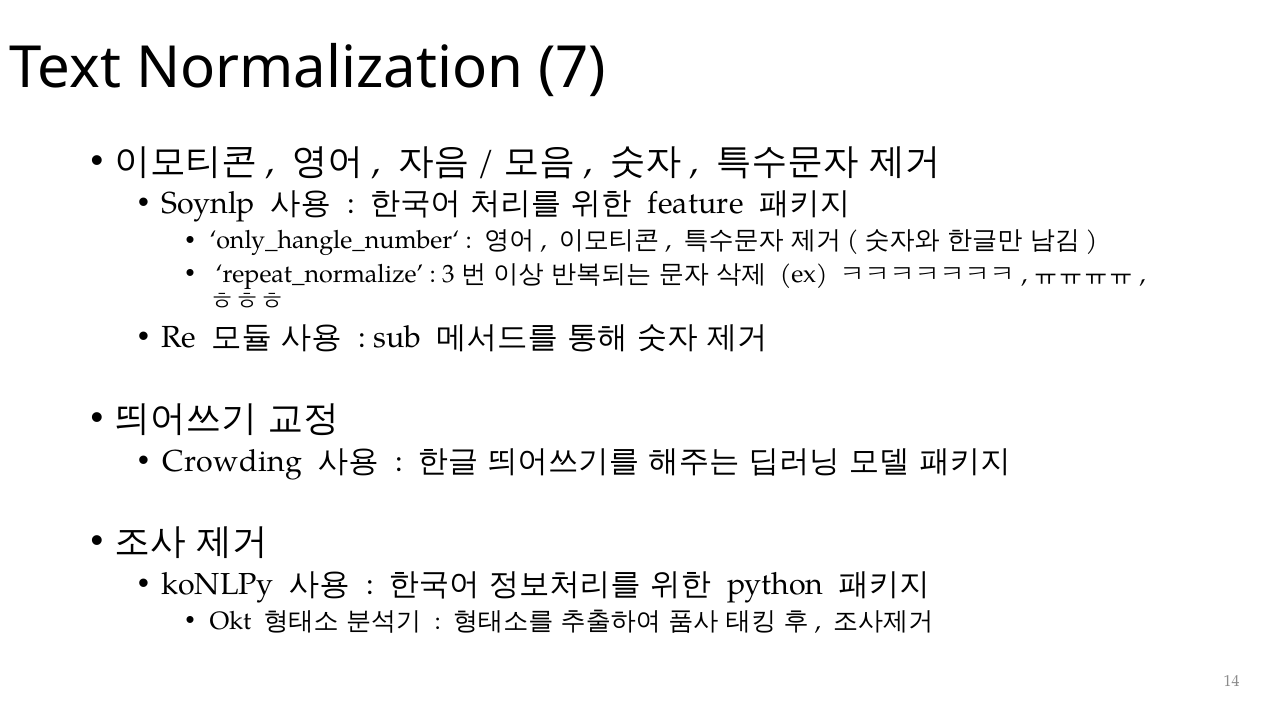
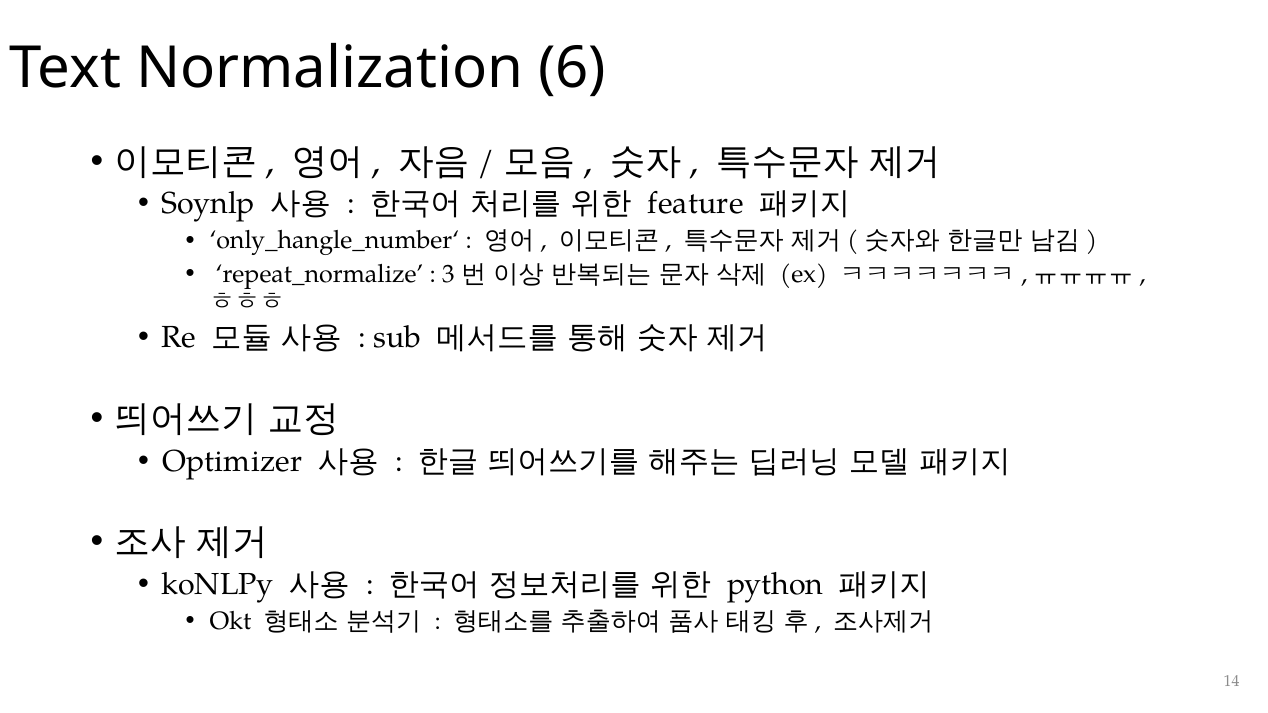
7: 7 -> 6 (572, 69)
Crowding: Crowding -> Optimizer (232, 461)
